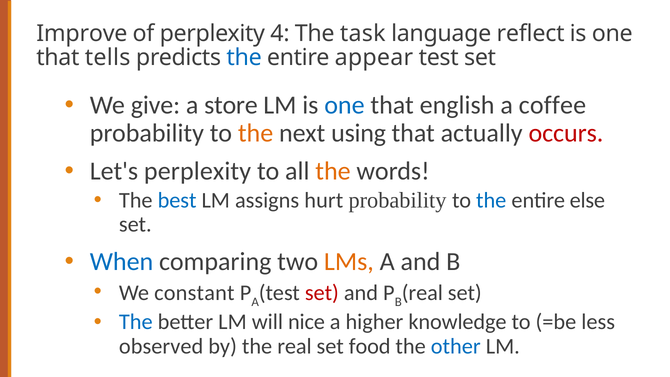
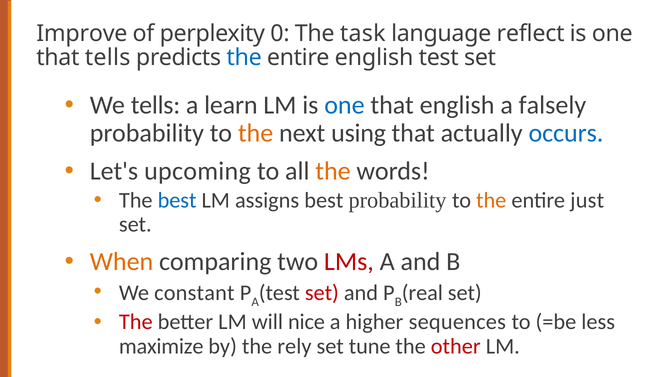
4: 4 -> 0 (280, 34)
entire appear: appear -> english (374, 57)
We give: give -> tells (156, 105)
store: store -> learn (231, 105)
coffee: coffee -> falsely (552, 105)
occurs colour: red -> blue (566, 133)
Let's perplexity: perplexity -> upcoming (197, 171)
assigns hurt: hurt -> best (324, 200)
the colour: blue -> orange (491, 200)
else: else -> just (587, 200)
When colour: blue -> orange (122, 261)
LMs colour: orange -> red (349, 261)
The colour: blue -> red (136, 322)
knowledge: knowledge -> sequences (457, 322)
observed: observed -> maximize (161, 346)
the real: real -> rely (294, 346)
food: food -> tune (370, 346)
other colour: blue -> red (456, 346)
